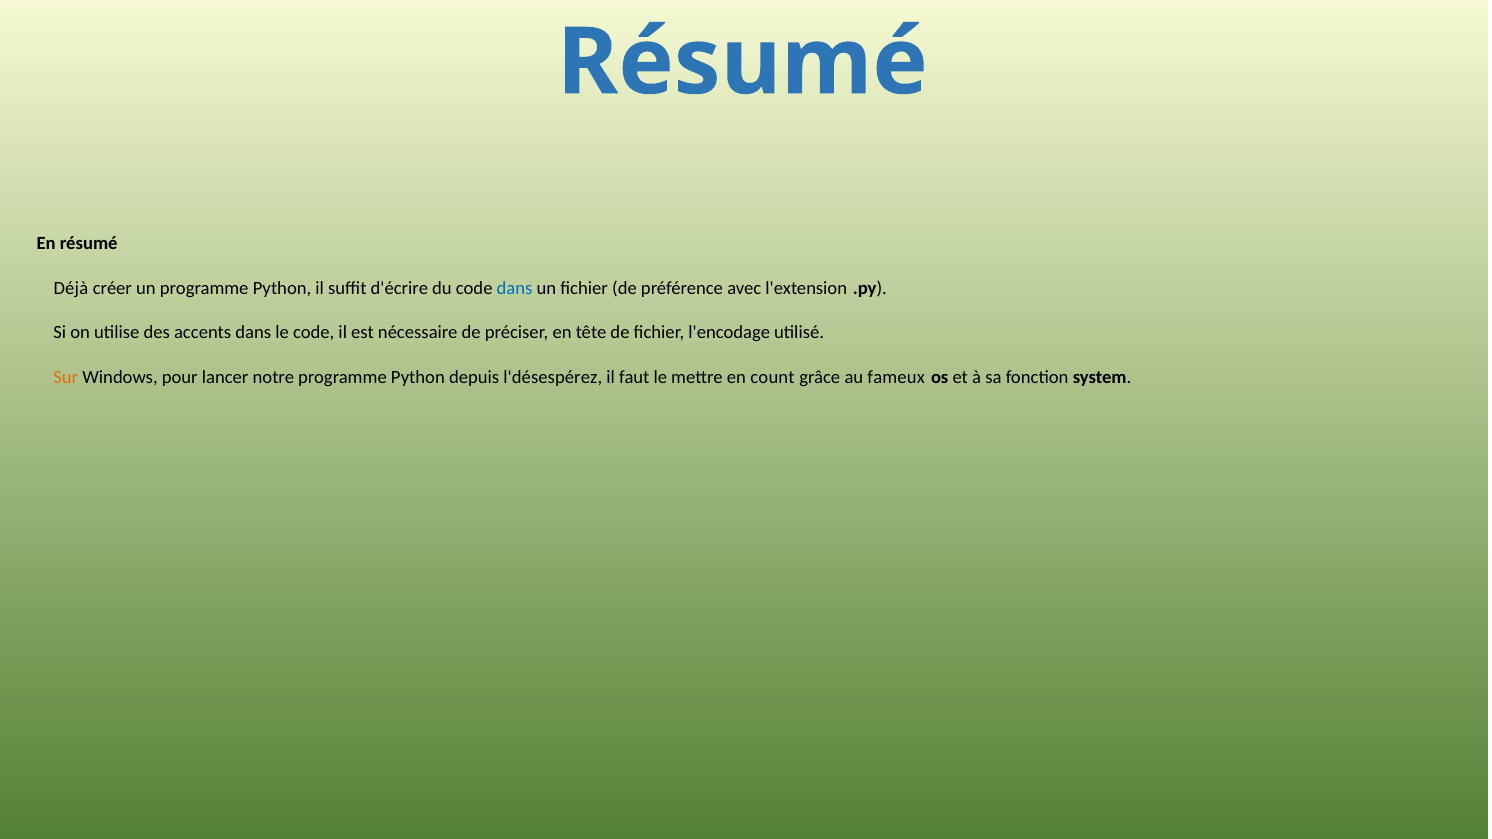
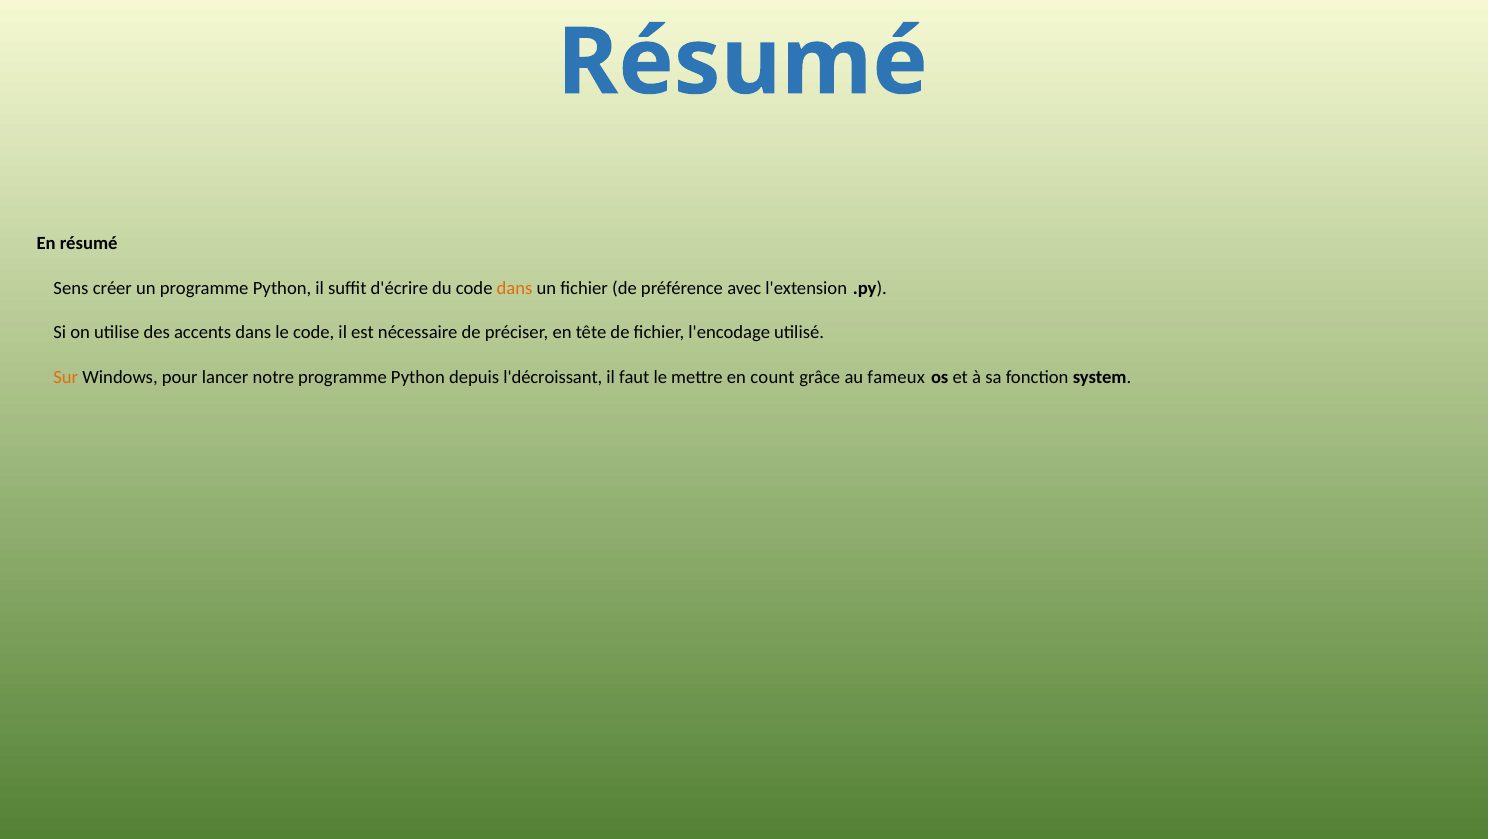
Déjà: Déjà -> Sens (71, 288)
dans colour: blue -> orange (515, 288)
l'désespérez: l'désespérez -> l'décroissant (553, 378)
